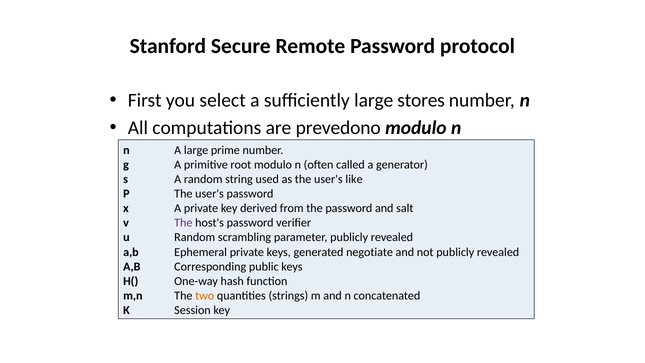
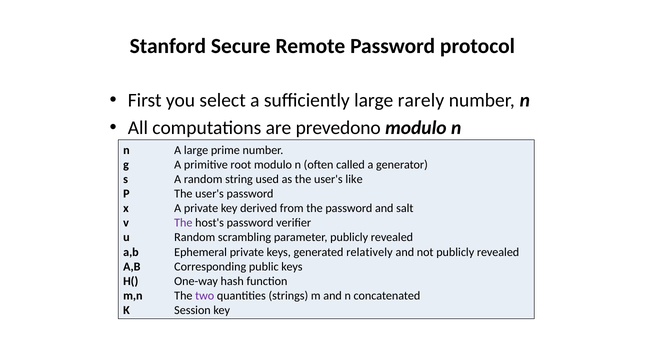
stores: stores -> rarely (421, 100)
negotiate: negotiate -> relatively (369, 252)
two colour: orange -> purple (205, 295)
